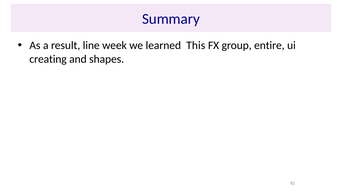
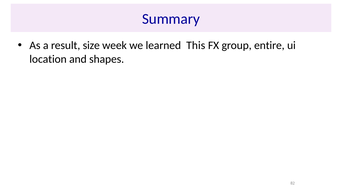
line: line -> size (91, 45)
creating: creating -> location (48, 59)
